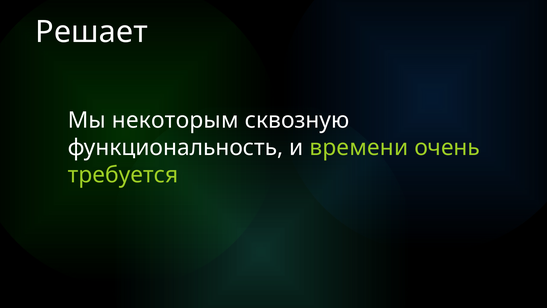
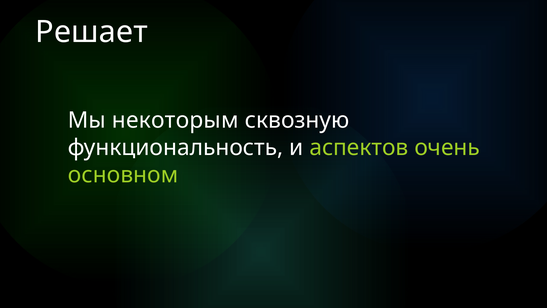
времени: времени -> аспектов (359, 147)
требуется: требуется -> основном (123, 175)
